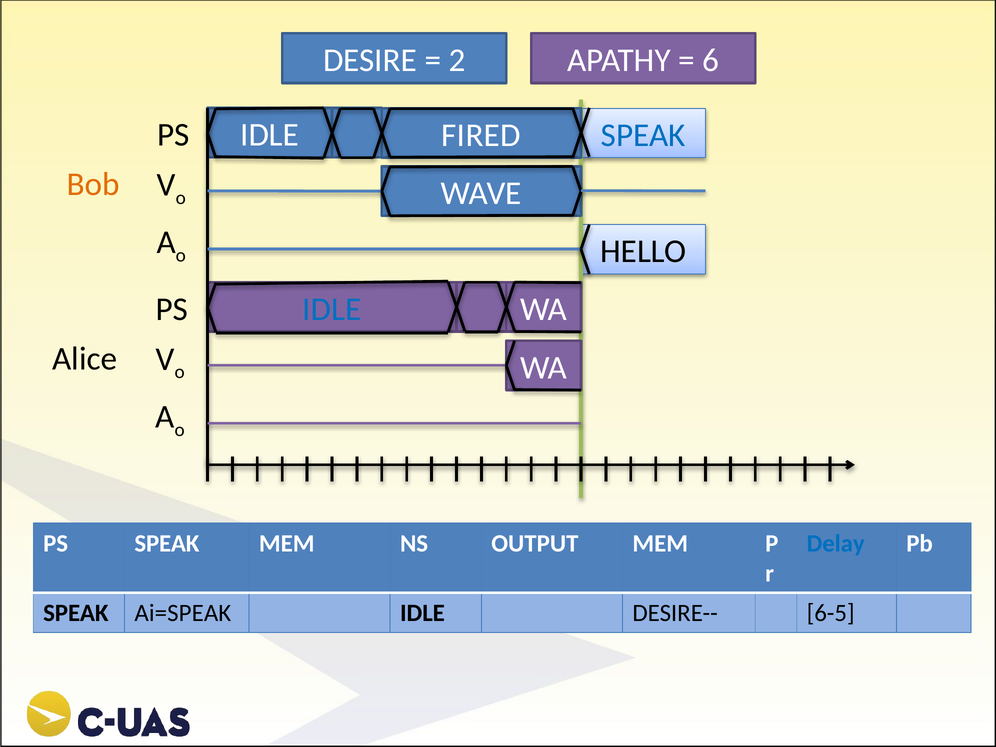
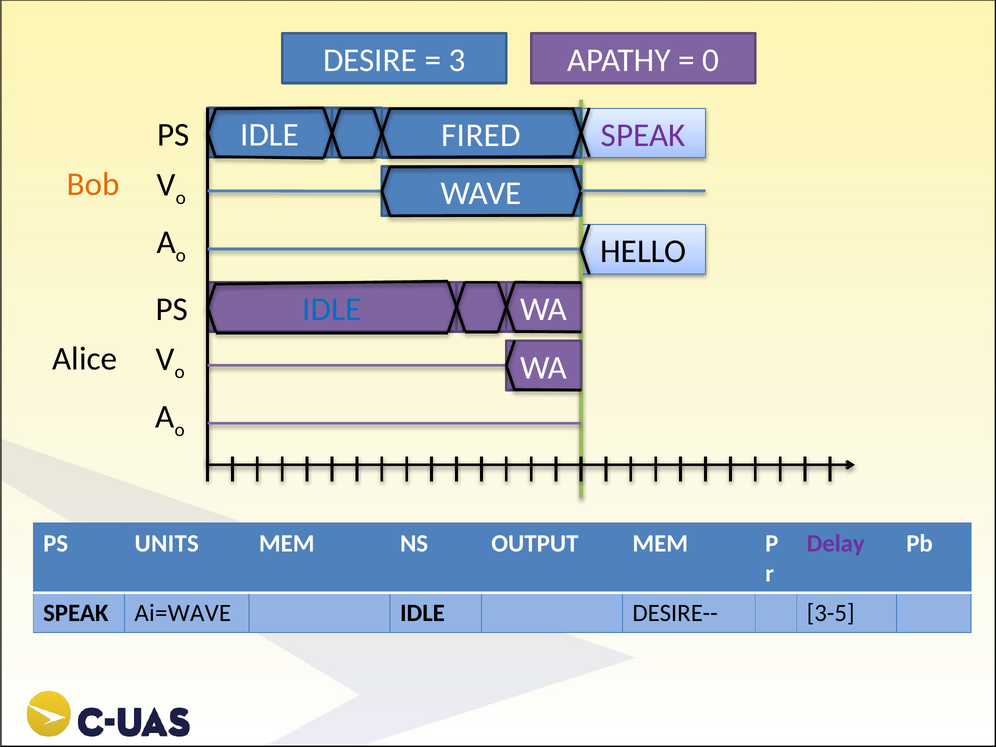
2: 2 -> 3 (457, 60)
6: 6 -> 0 (711, 60)
SPEAK colour: blue -> purple (643, 135)
PS SPEAK: SPEAK -> UNITS (167, 543)
Delay colour: blue -> purple (836, 543)
Ai=SPEAK: Ai=SPEAK -> Ai=WAVE (183, 613)
6-5: 6-5 -> 3-5 (831, 613)
